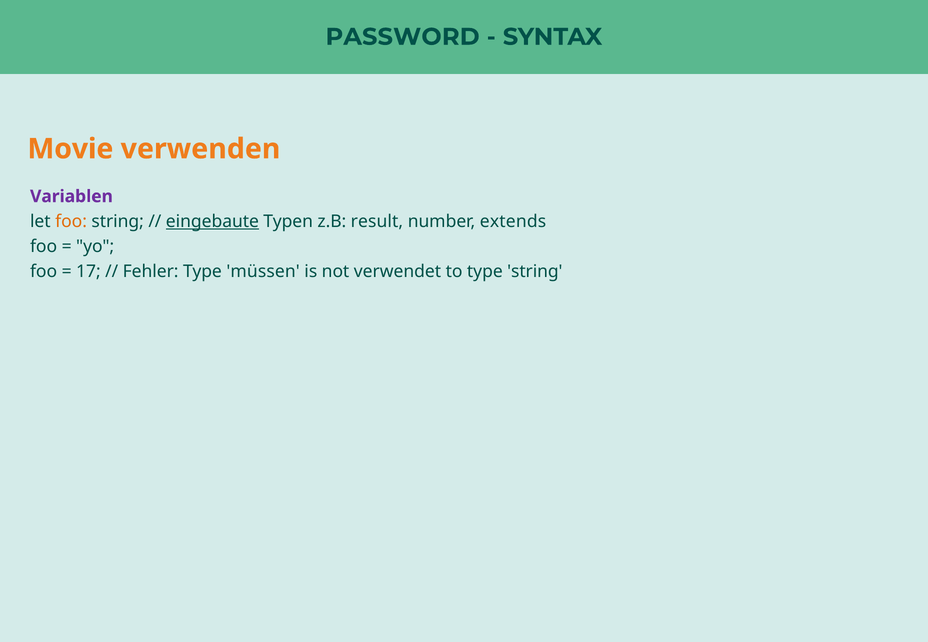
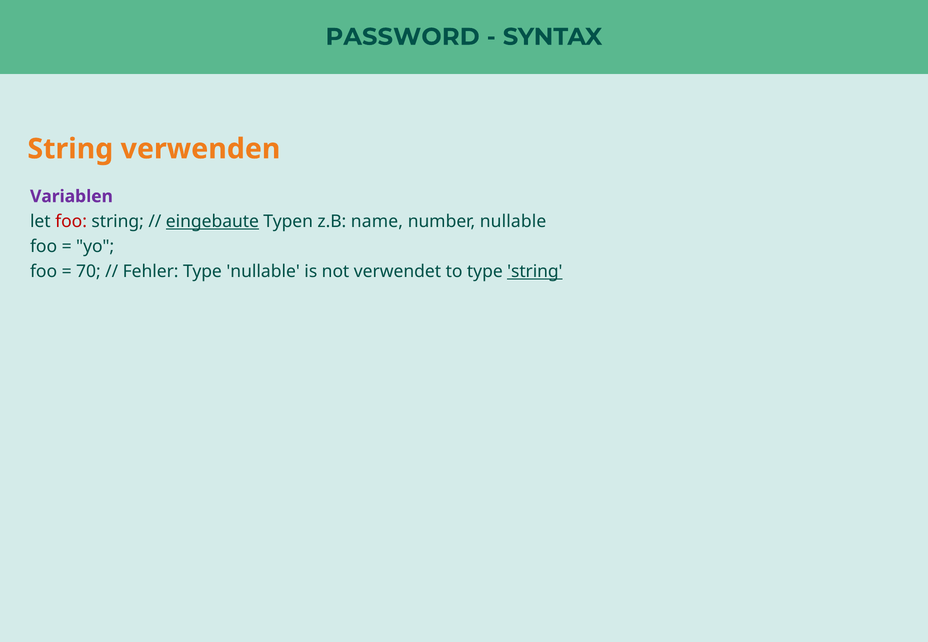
Movie: Movie -> String (70, 149)
foo colour: orange -> red (71, 222)
result: result -> name (377, 222)
number extends: extends -> nullable (513, 222)
17: 17 -> 70 (88, 272)
Type müssen: müssen -> nullable (263, 272)
string underline: none -> present (535, 272)
